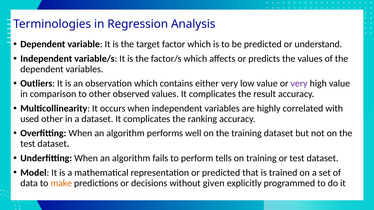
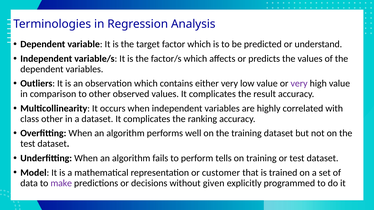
used: used -> class (30, 119)
or predicted: predicted -> customer (221, 173)
make colour: orange -> purple (61, 183)
